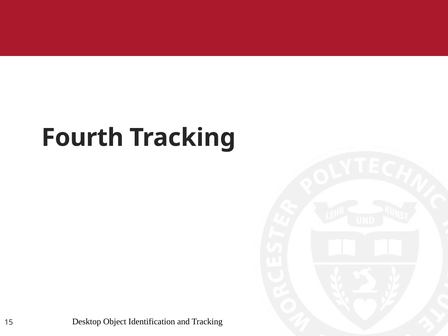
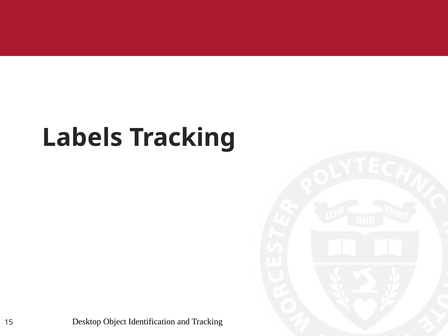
Fourth: Fourth -> Labels (82, 138)
